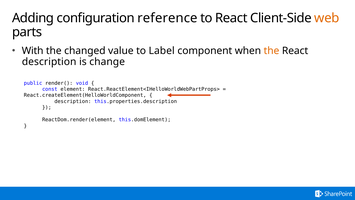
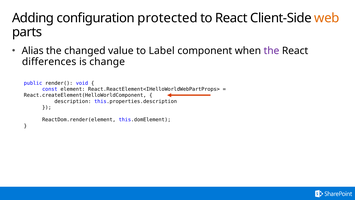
reference: reference -> protected (168, 18)
With: With -> Alias (33, 51)
the colour: orange -> purple (272, 51)
description: description -> differences (49, 62)
